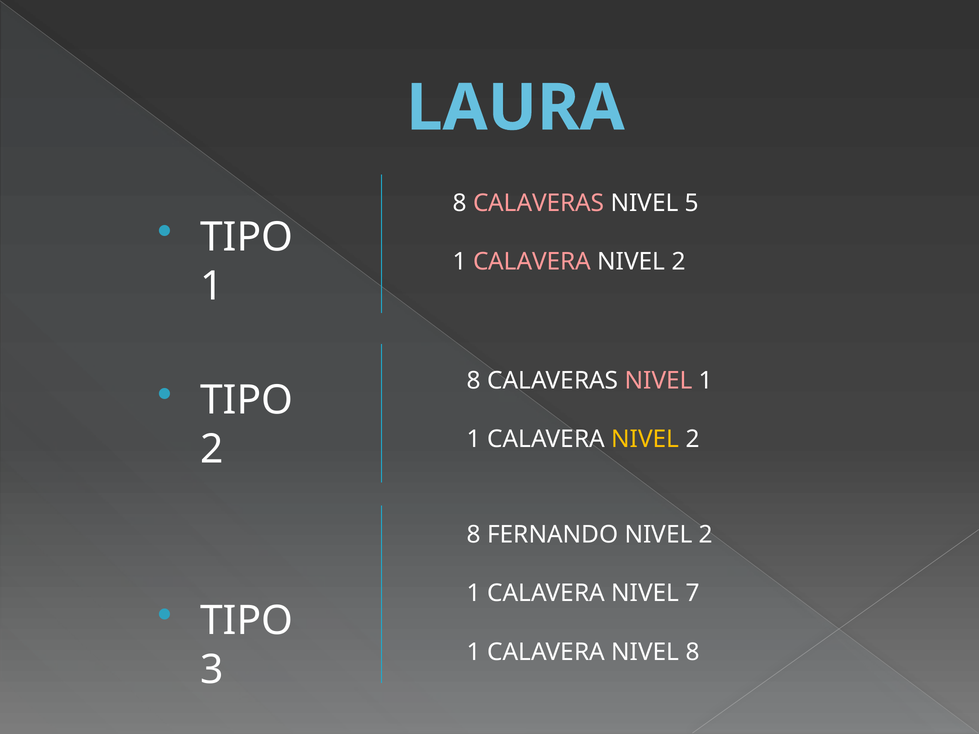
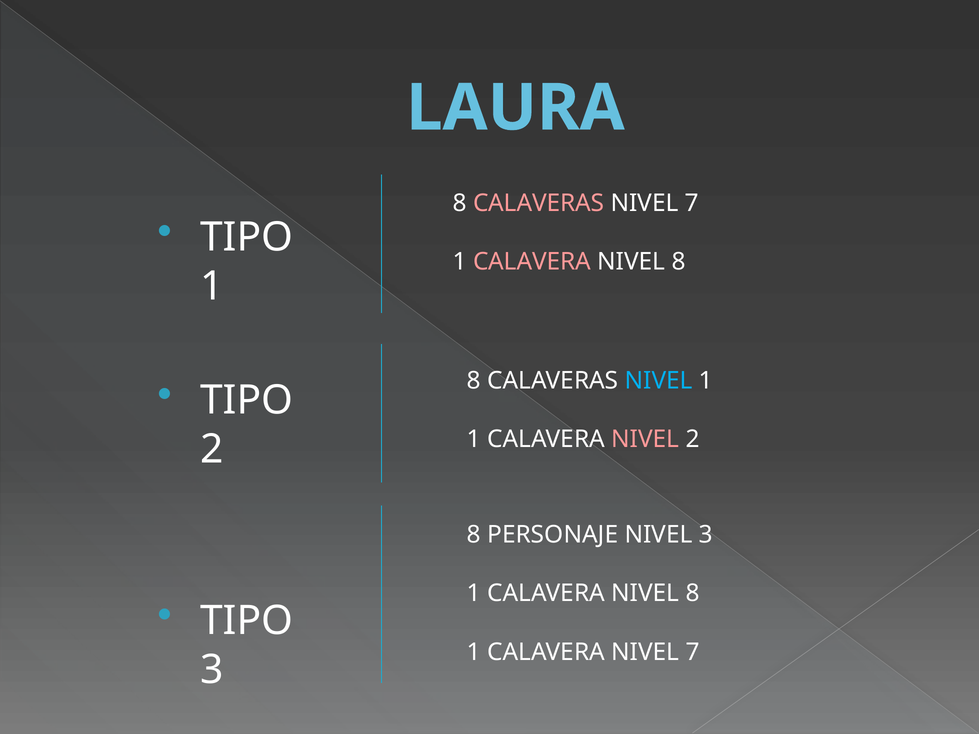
5: 5 -> 7 (692, 203)
2: 2 -> 8 (679, 262)
NIVEL colour: pink -> light blue (659, 381)
NIVEL colour: yellow -> pink (645, 439)
FERNANDO: FERNANDO -> PERSONAJE (553, 535)
2: 2 -> 3 (706, 535)
7: 7 -> 8 (693, 594)
CALAVERA NIVEL 8: 8 -> 7 (693, 652)
